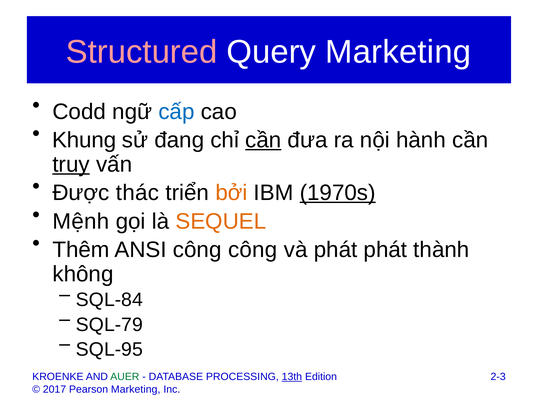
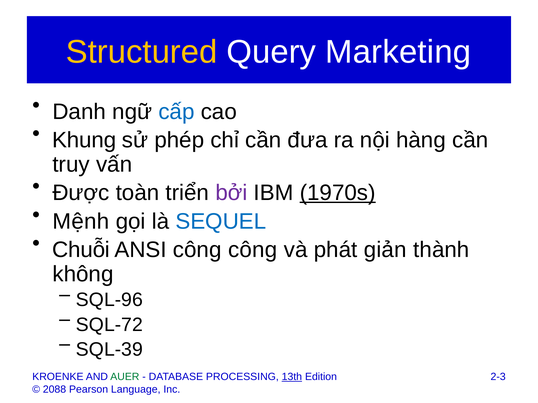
Structured colour: pink -> yellow (142, 52)
Codd: Codd -> Danh (79, 112)
đang: đang -> phép (179, 140)
cần underline: present -> none (263, 140)
hành: hành -> hàng (421, 140)
truy underline: present -> none (71, 165)
thác: thác -> toàn (138, 193)
bởi colour: orange -> purple (231, 193)
SEQUEL colour: orange -> blue (221, 222)
Thêm: Thêm -> Chuỗi (81, 250)
phát phát: phát -> giản (385, 250)
SQL-84: SQL-84 -> SQL-96 (109, 300)
SQL-79: SQL-79 -> SQL-72 (109, 325)
SQL-95: SQL-95 -> SQL-39 (109, 350)
2017: 2017 -> 2088 (54, 390)
Pearson Marketing: Marketing -> Language (136, 390)
